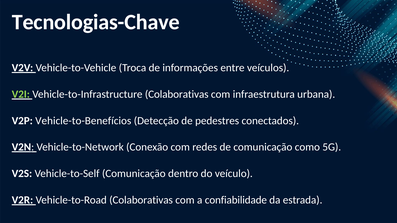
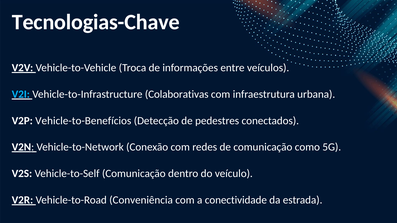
V2I colour: light green -> light blue (21, 94)
Vehicle-to-Road Colaborativas: Colaborativas -> Conveniência (141, 200)
confiabilidade: confiabilidade -> conectividade (236, 200)
